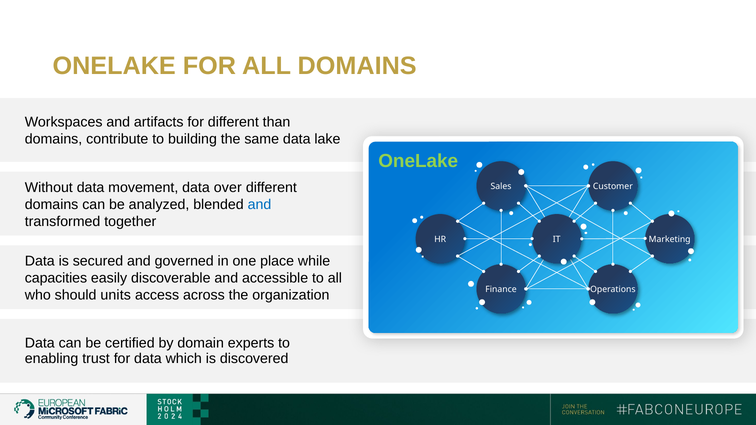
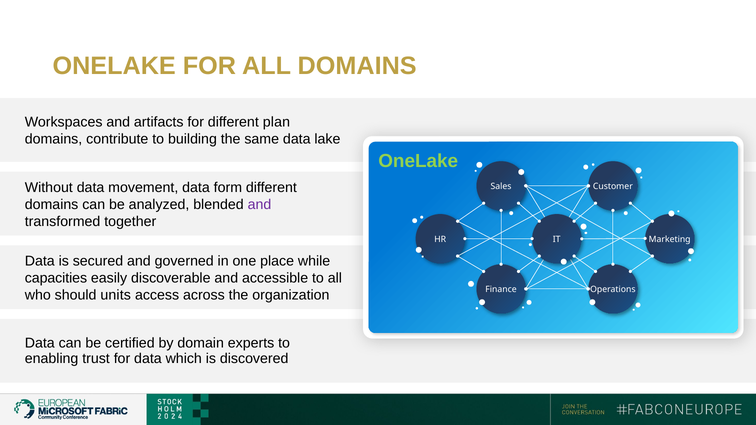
than: than -> plan (276, 122)
over: over -> form (228, 188)
and colour: blue -> purple (259, 205)
